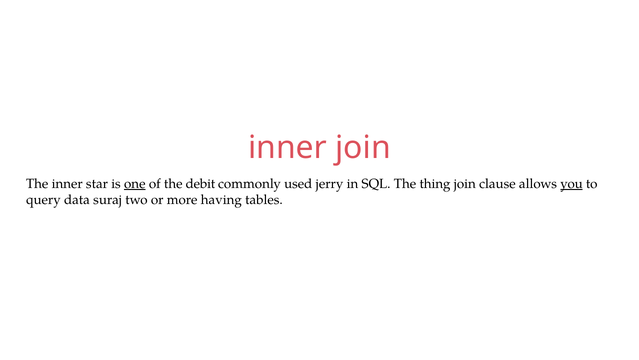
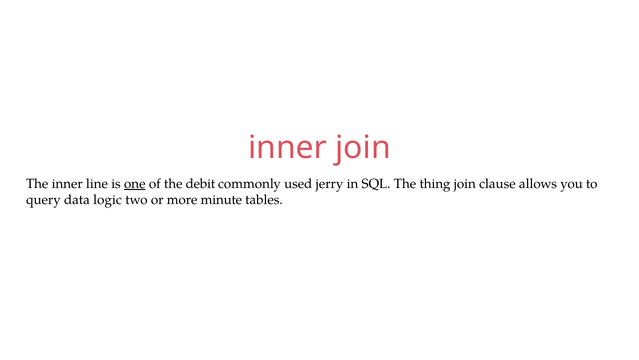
star: star -> line (97, 183)
you underline: present -> none (571, 183)
suraj: suraj -> logic (108, 199)
having: having -> minute (221, 199)
